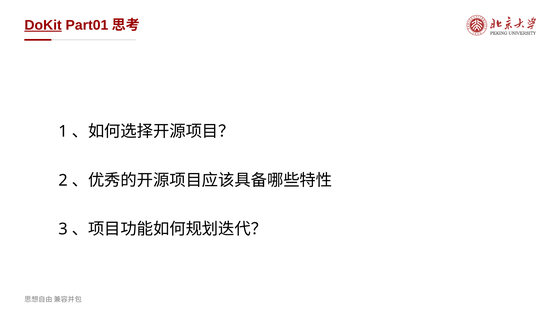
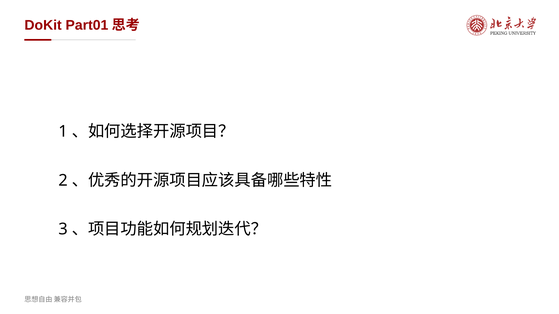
DoKit underline: present -> none (43, 25)
